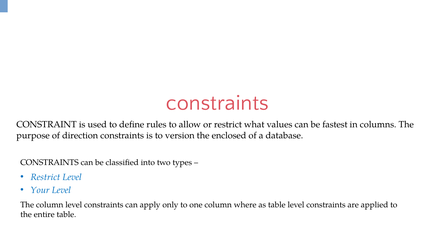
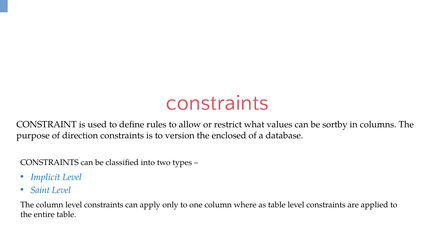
fastest: fastest -> sortby (335, 125)
Restrict: Restrict -> Implicit (45, 178)
Your: Your -> Saint (40, 191)
